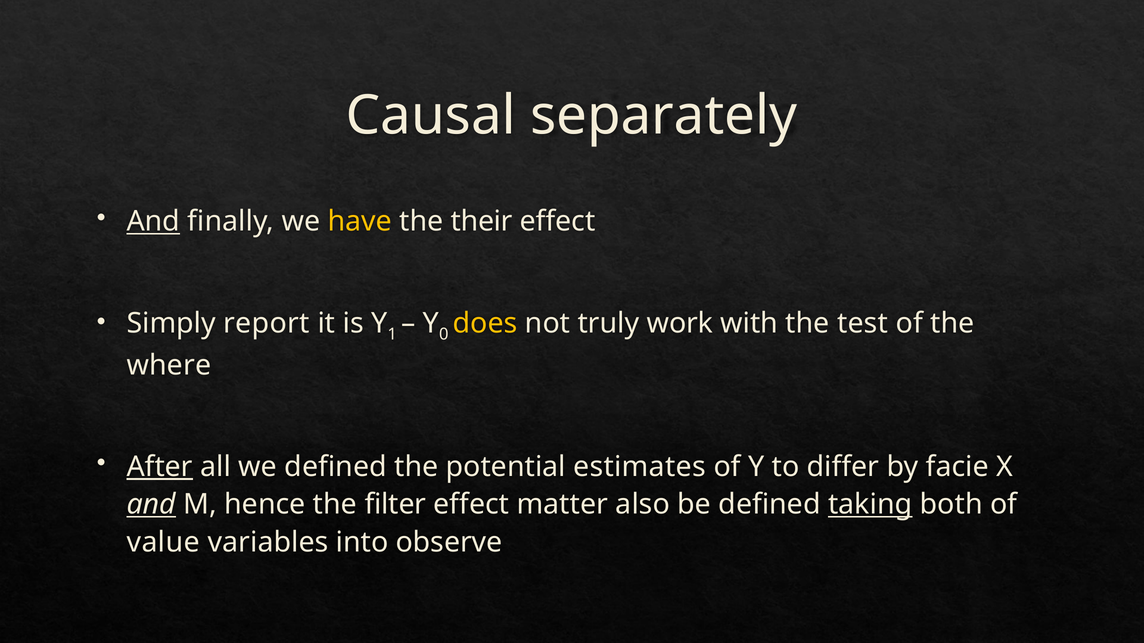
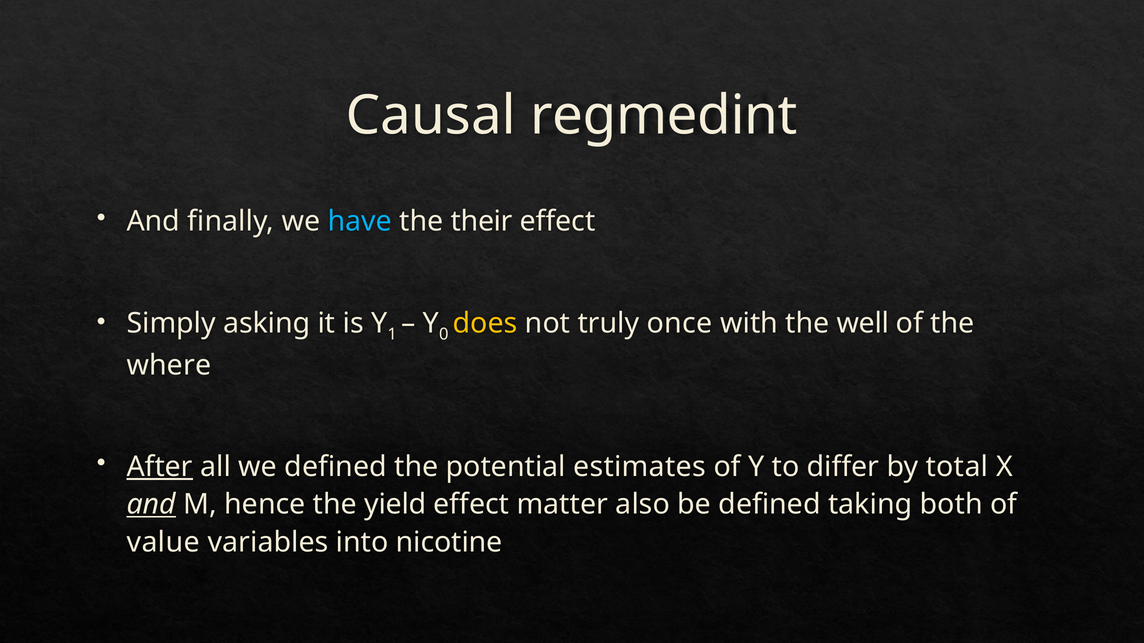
separately: separately -> regmedint (664, 116)
And underline: present -> none (153, 222)
have colour: yellow -> light blue (360, 222)
report: report -> asking (267, 323)
work: work -> once (680, 323)
test: test -> well (863, 323)
facie: facie -> total (957, 467)
filter: filter -> yield (395, 505)
taking underline: present -> none (870, 505)
observe: observe -> nicotine (449, 543)
